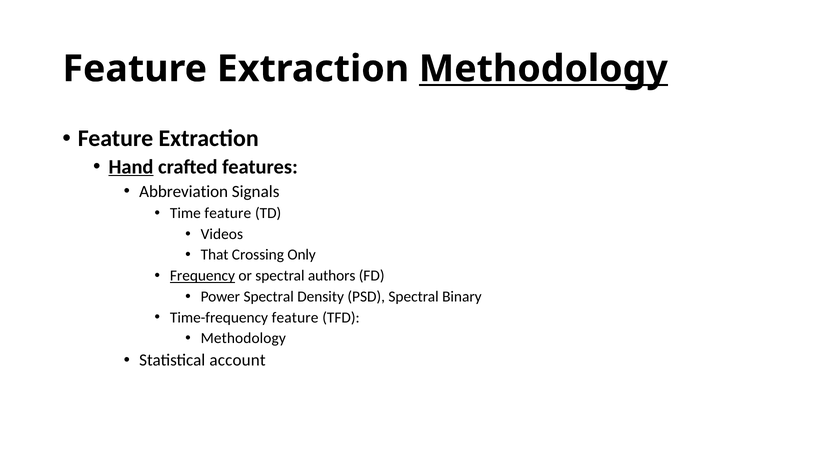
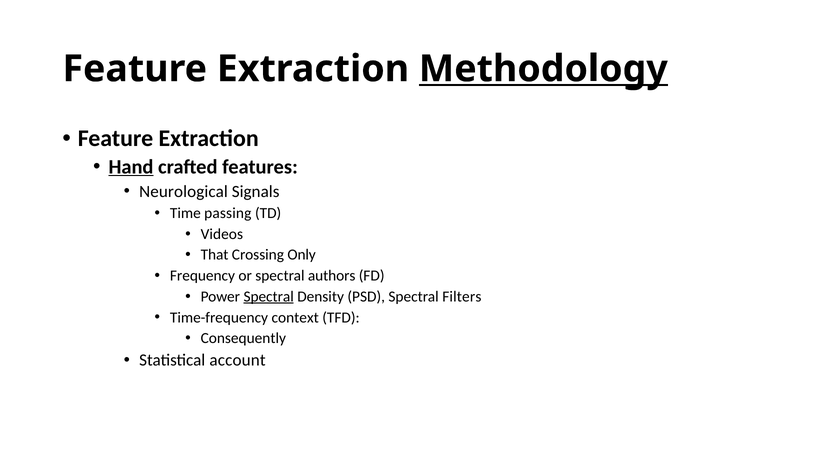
Abbreviation: Abbreviation -> Neurological (184, 191)
Time feature: feature -> passing (228, 213)
Frequency underline: present -> none (202, 276)
Spectral underline: none -> present (269, 296)
Binary: Binary -> Filters (462, 296)
Time-frequency feature: feature -> context (295, 317)
Methodology: Methodology -> Consequently (243, 338)
